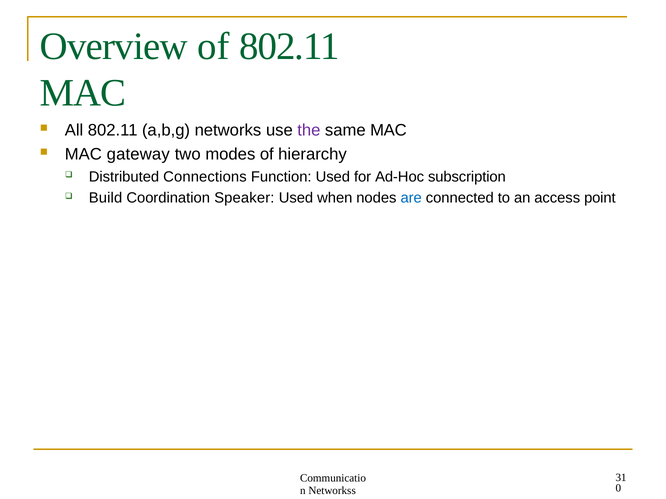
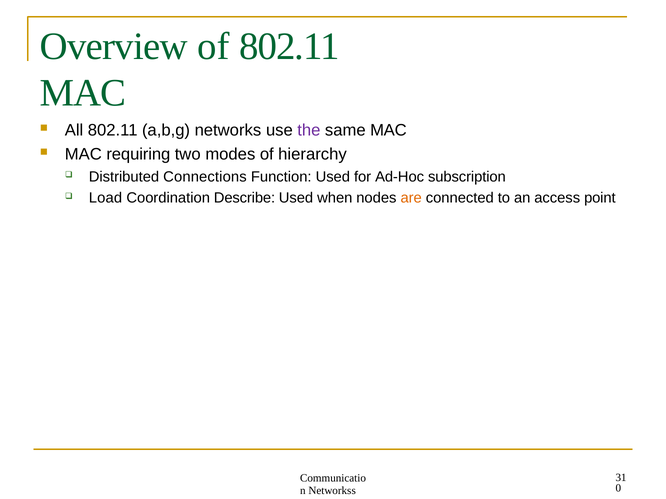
gateway: gateway -> requiring (138, 155)
Build: Build -> Load (106, 198)
Speaker: Speaker -> Describe (244, 198)
are colour: blue -> orange (411, 198)
